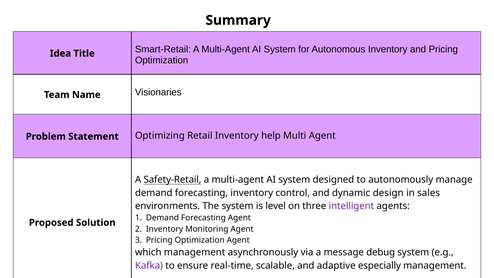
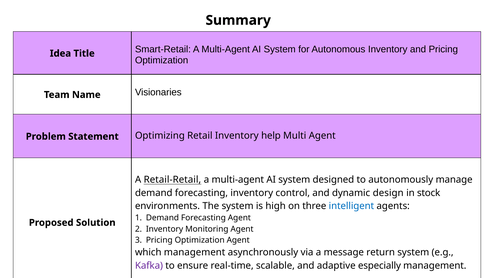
Safety-Retail: Safety-Retail -> Retail-Retail (172, 180)
sales: sales -> stock (429, 193)
level: level -> high (276, 206)
intelligent colour: purple -> blue (351, 206)
debug: debug -> return (381, 252)
